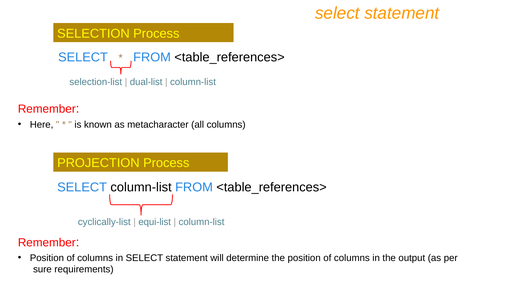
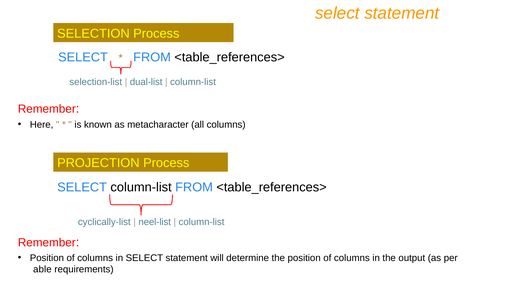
equi-list: equi-list -> neel-list (155, 222)
sure: sure -> able (42, 269)
